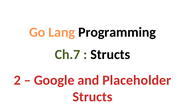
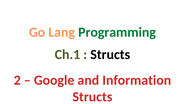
Programming colour: black -> green (117, 32)
Ch.7: Ch.7 -> Ch.1 (67, 55)
Placeholder: Placeholder -> Information (137, 80)
